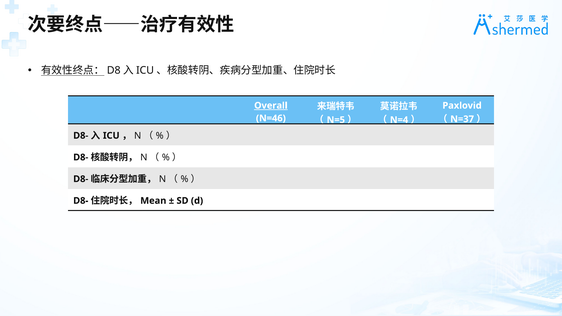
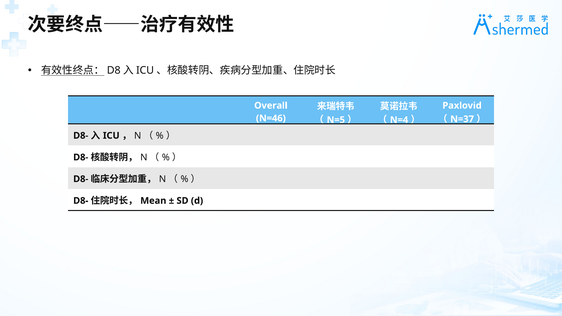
Overall underline: present -> none (271, 106)
